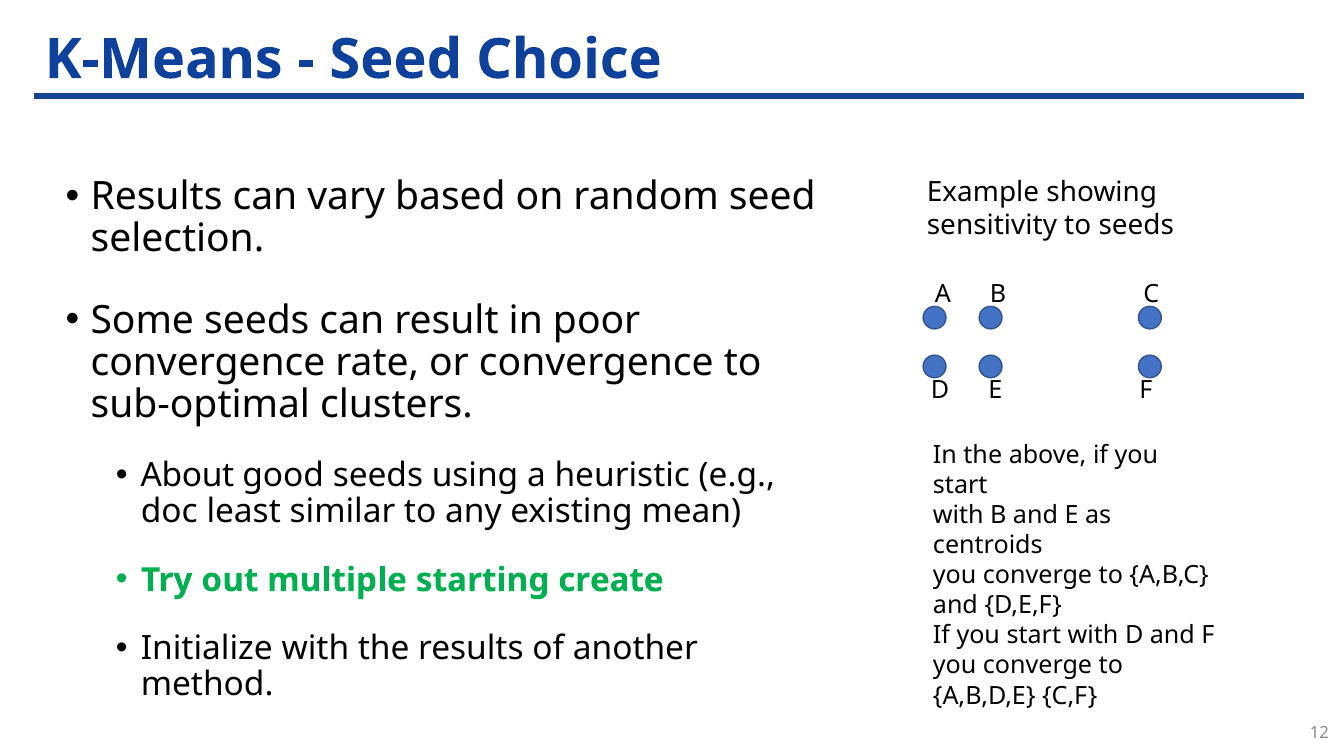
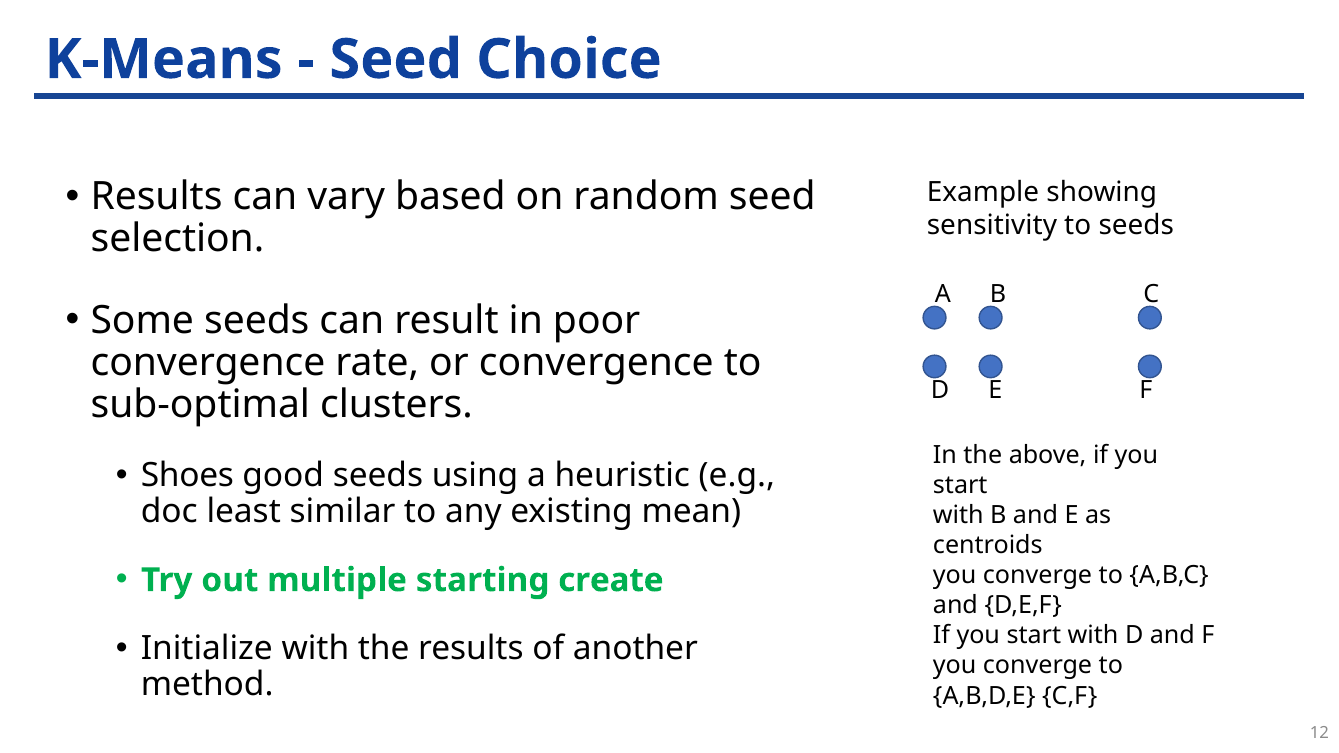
About: About -> Shoes (187, 476)
